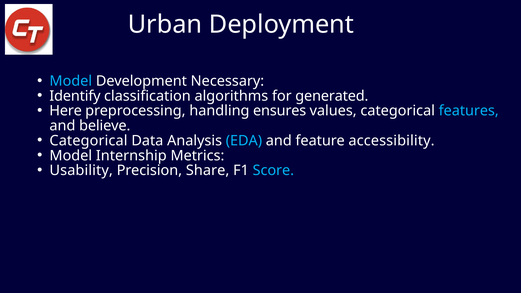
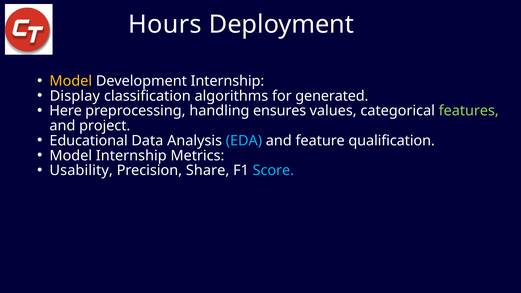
Urban: Urban -> Hours (165, 24)
Model colour: light blue -> yellow (71, 81)
Development Necessary: Necessary -> Internship (227, 81)
Identify: Identify -> Display (75, 96)
features colour: light blue -> light green (469, 111)
believe: believe -> project (105, 126)
Categorical: Categorical -> Educational (89, 141)
accessibility: accessibility -> qualification (392, 141)
